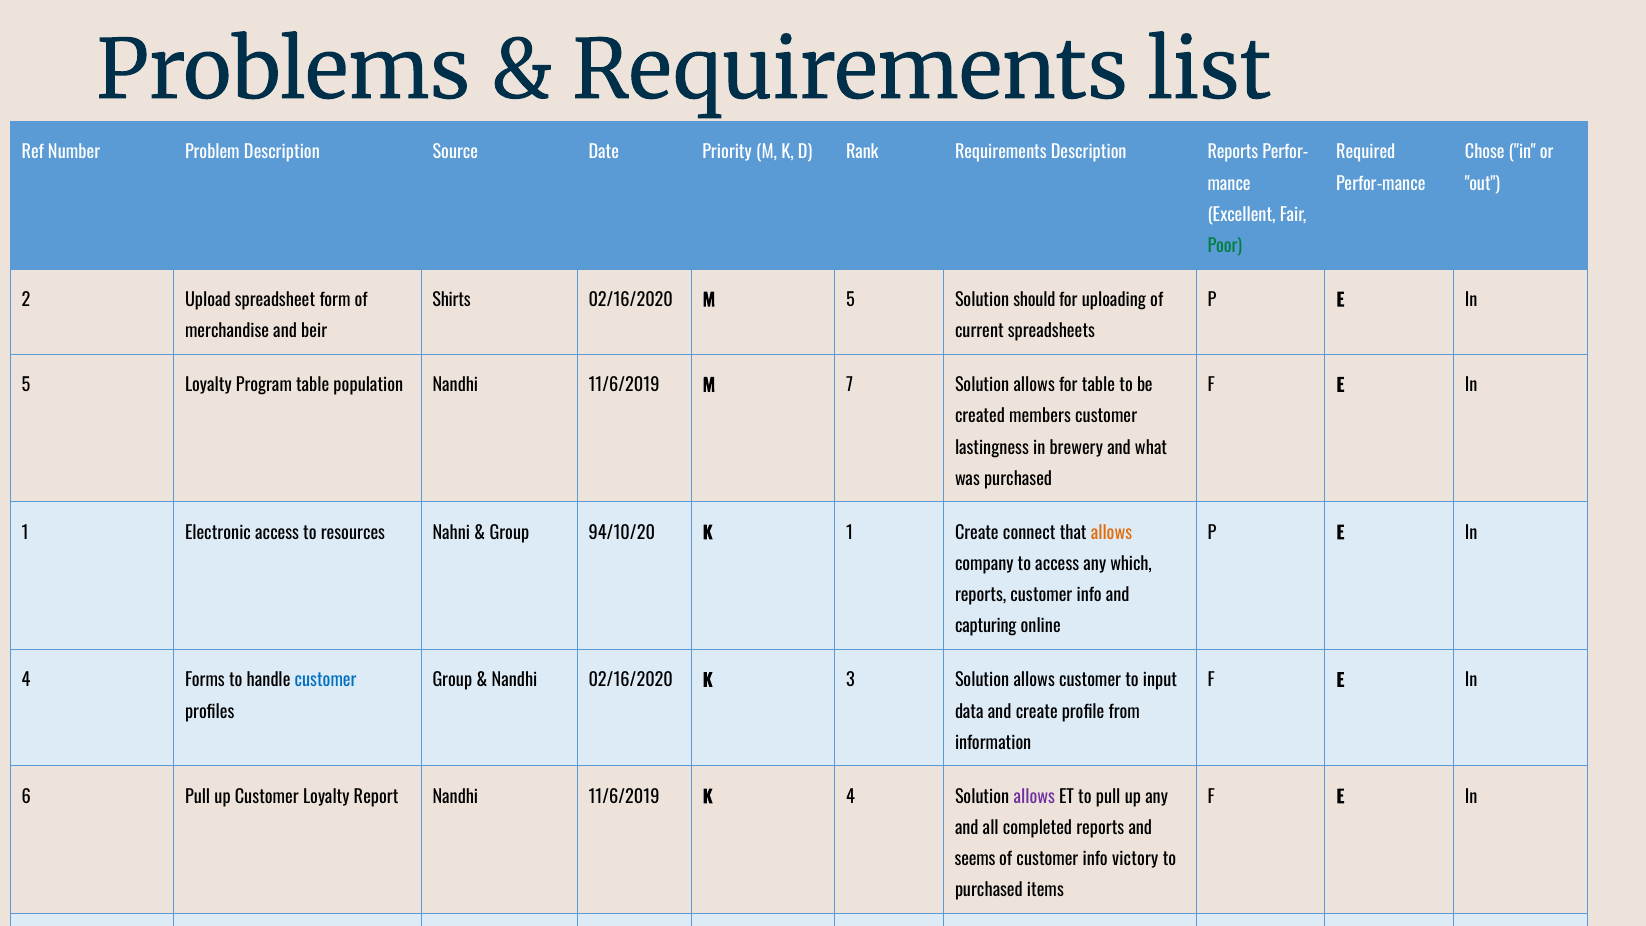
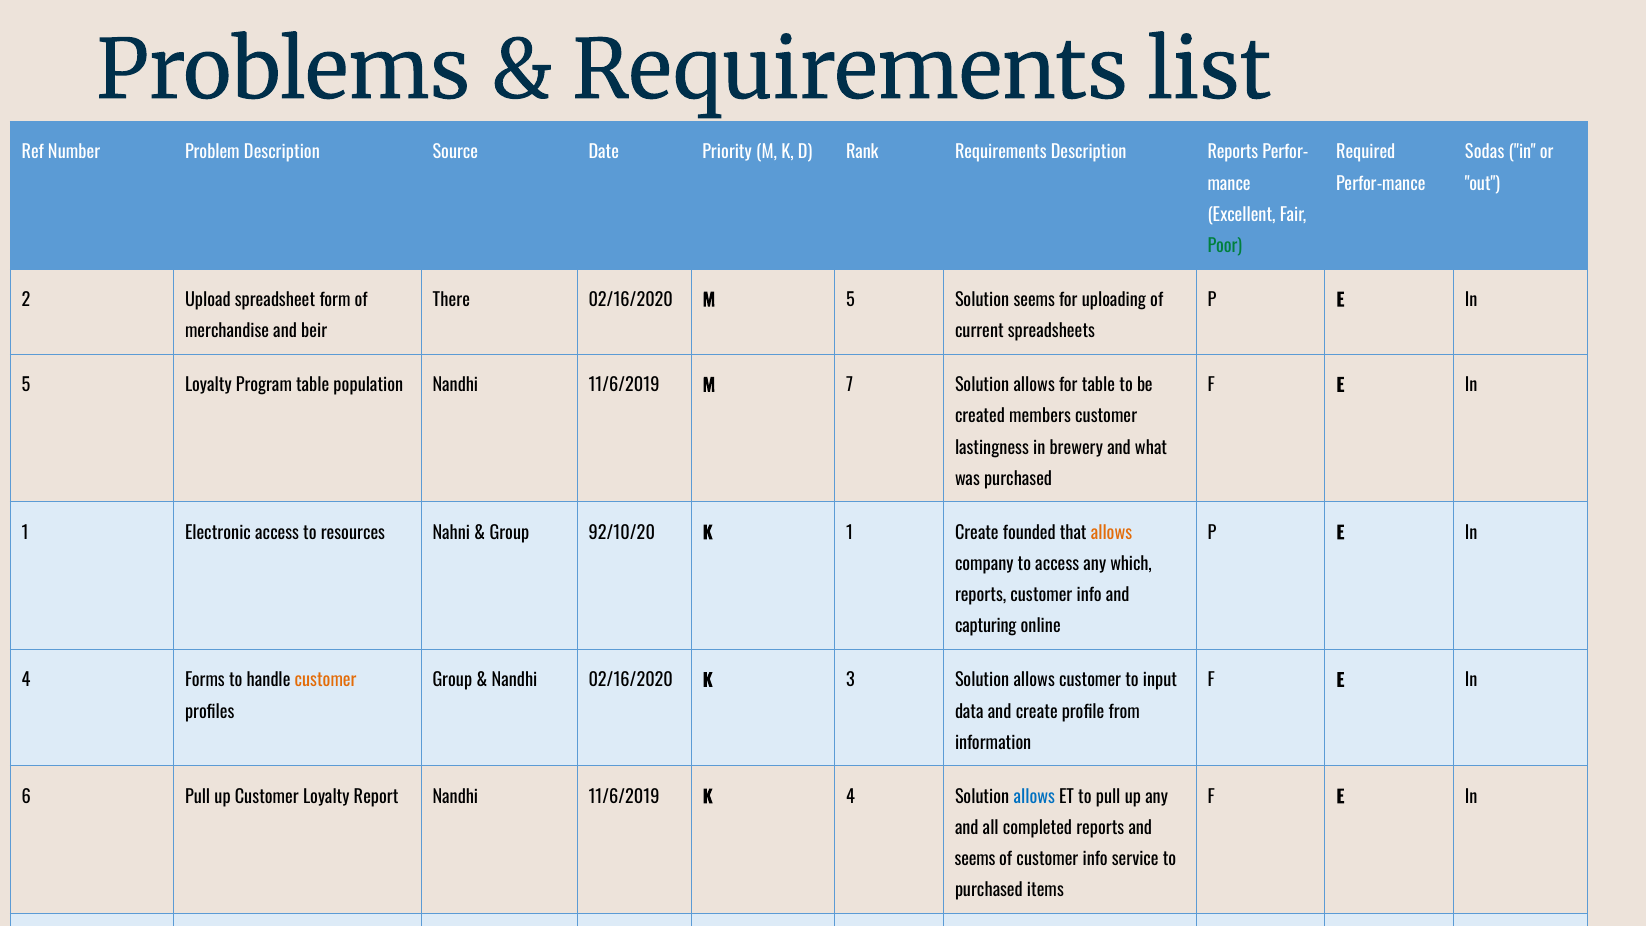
Chose: Chose -> Sodas (1485, 153)
Shirts: Shirts -> There (451, 300)
Solution should: should -> seems (1034, 300)
94/10/20: 94/10/20 -> 92/10/20 (622, 533)
connect: connect -> founded (1029, 533)
customer colour: blue -> orange (326, 681)
allows colour: purple -> blue (1034, 797)
victory: victory -> service (1135, 860)
